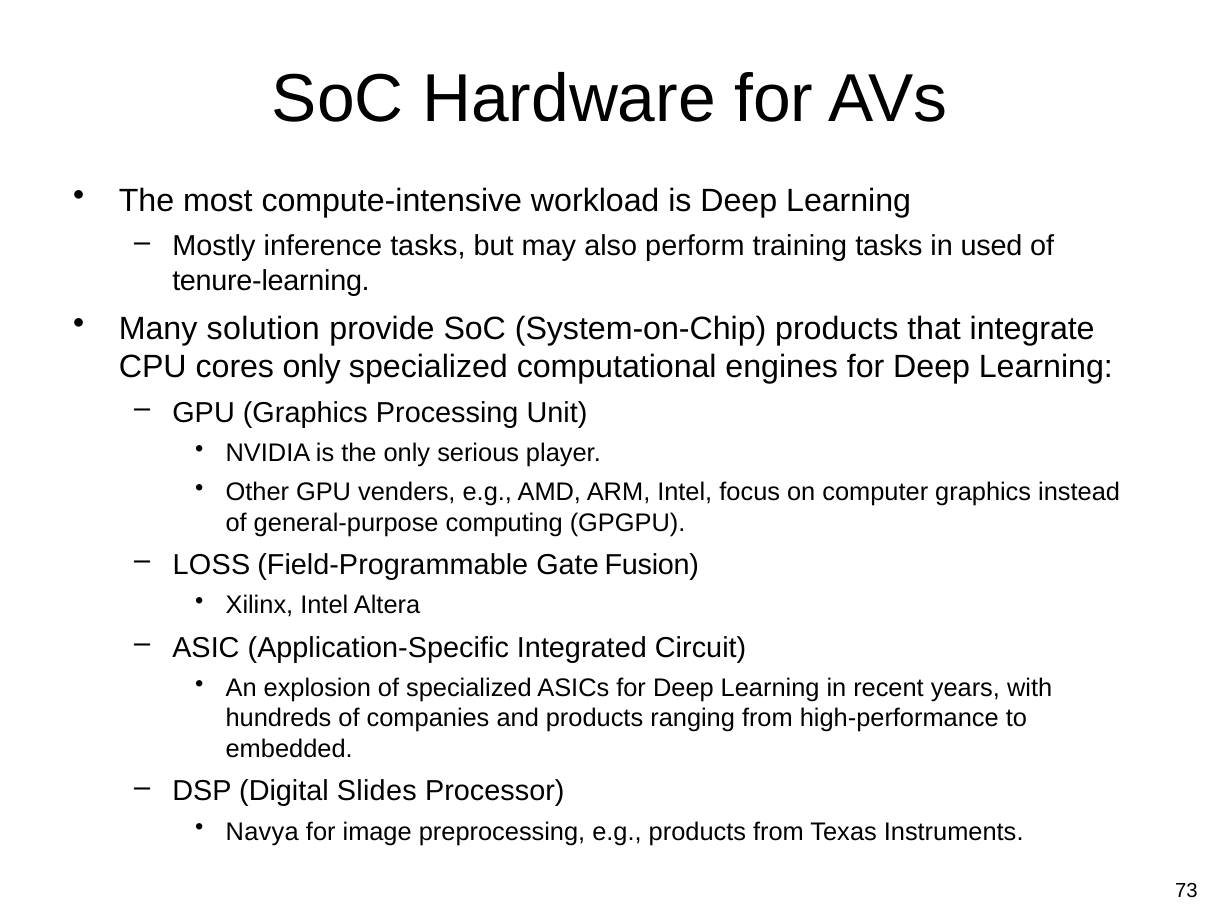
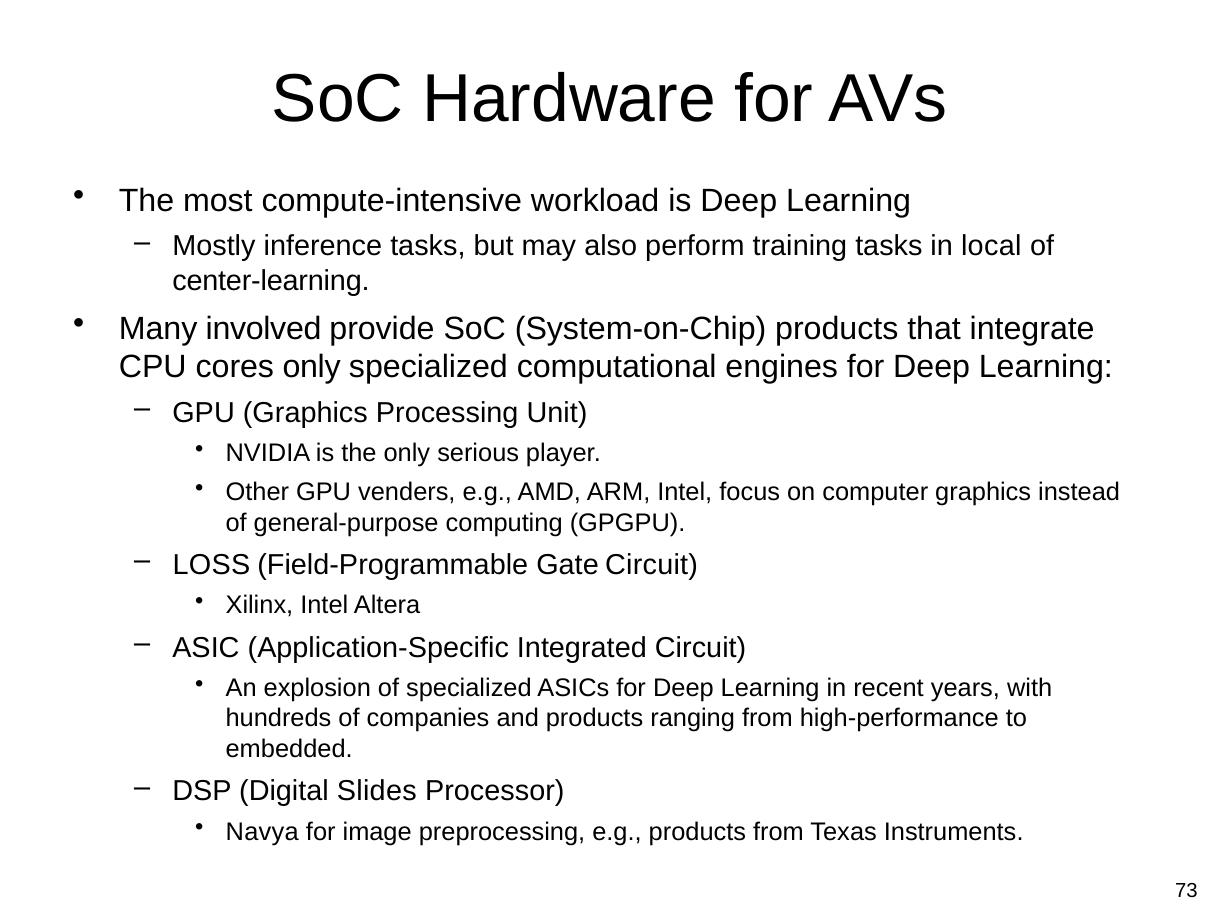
used: used -> local (991, 246)
tenure-learning: tenure-learning -> center-learning (271, 281)
solution: solution -> involved (264, 329)
Gate Fusion: Fusion -> Circuit (652, 565)
